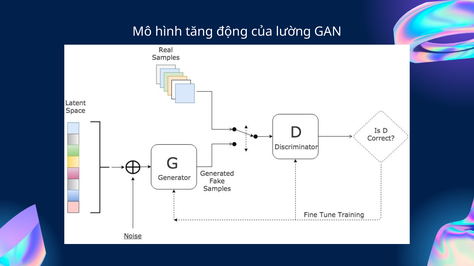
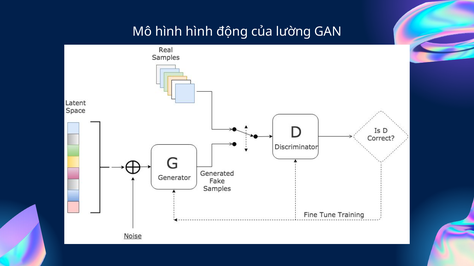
hình tăng: tăng -> hình (199, 32)
